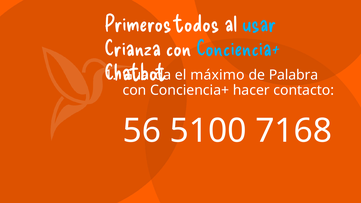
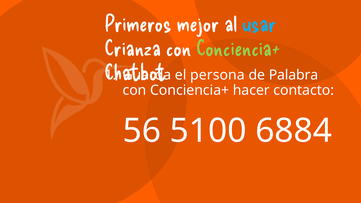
todos: todos -> mejor (198, 24)
Conciencia+ colour: light blue -> light green (238, 49)
máximo: máximo -> persona (217, 75)
7168: 7168 -> 6884 (294, 131)
